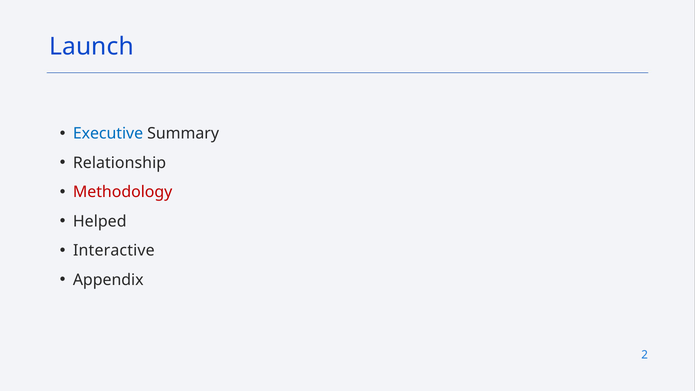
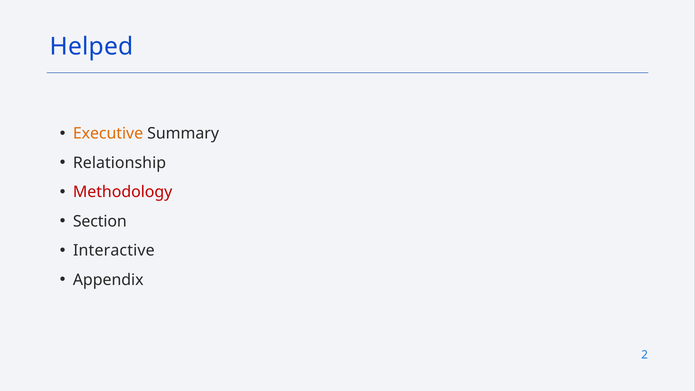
Launch: Launch -> Helped (91, 46)
Executive colour: blue -> orange (108, 134)
Helped: Helped -> Section (100, 221)
